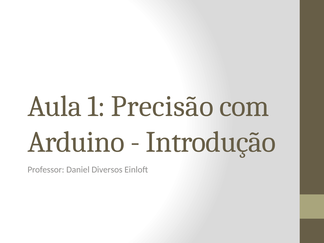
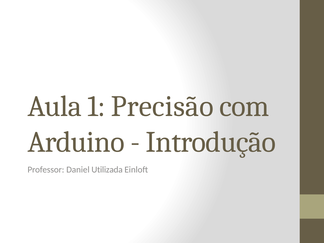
Diversos: Diversos -> Utilizada (107, 170)
